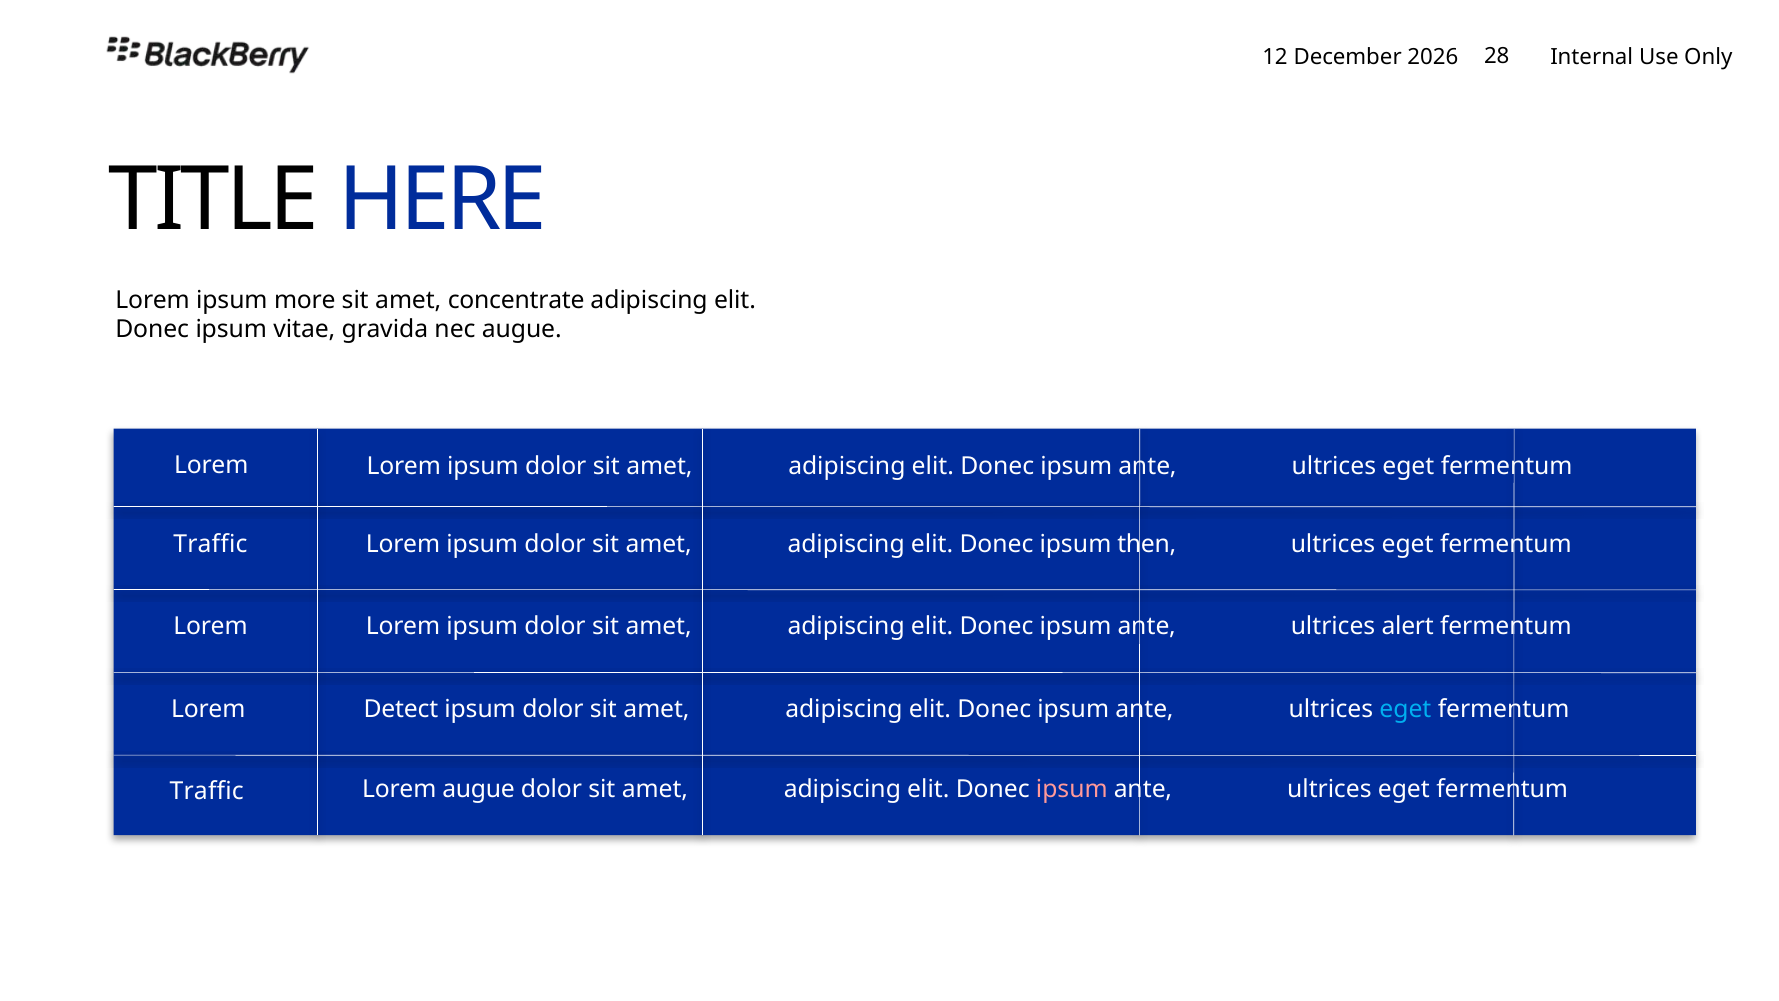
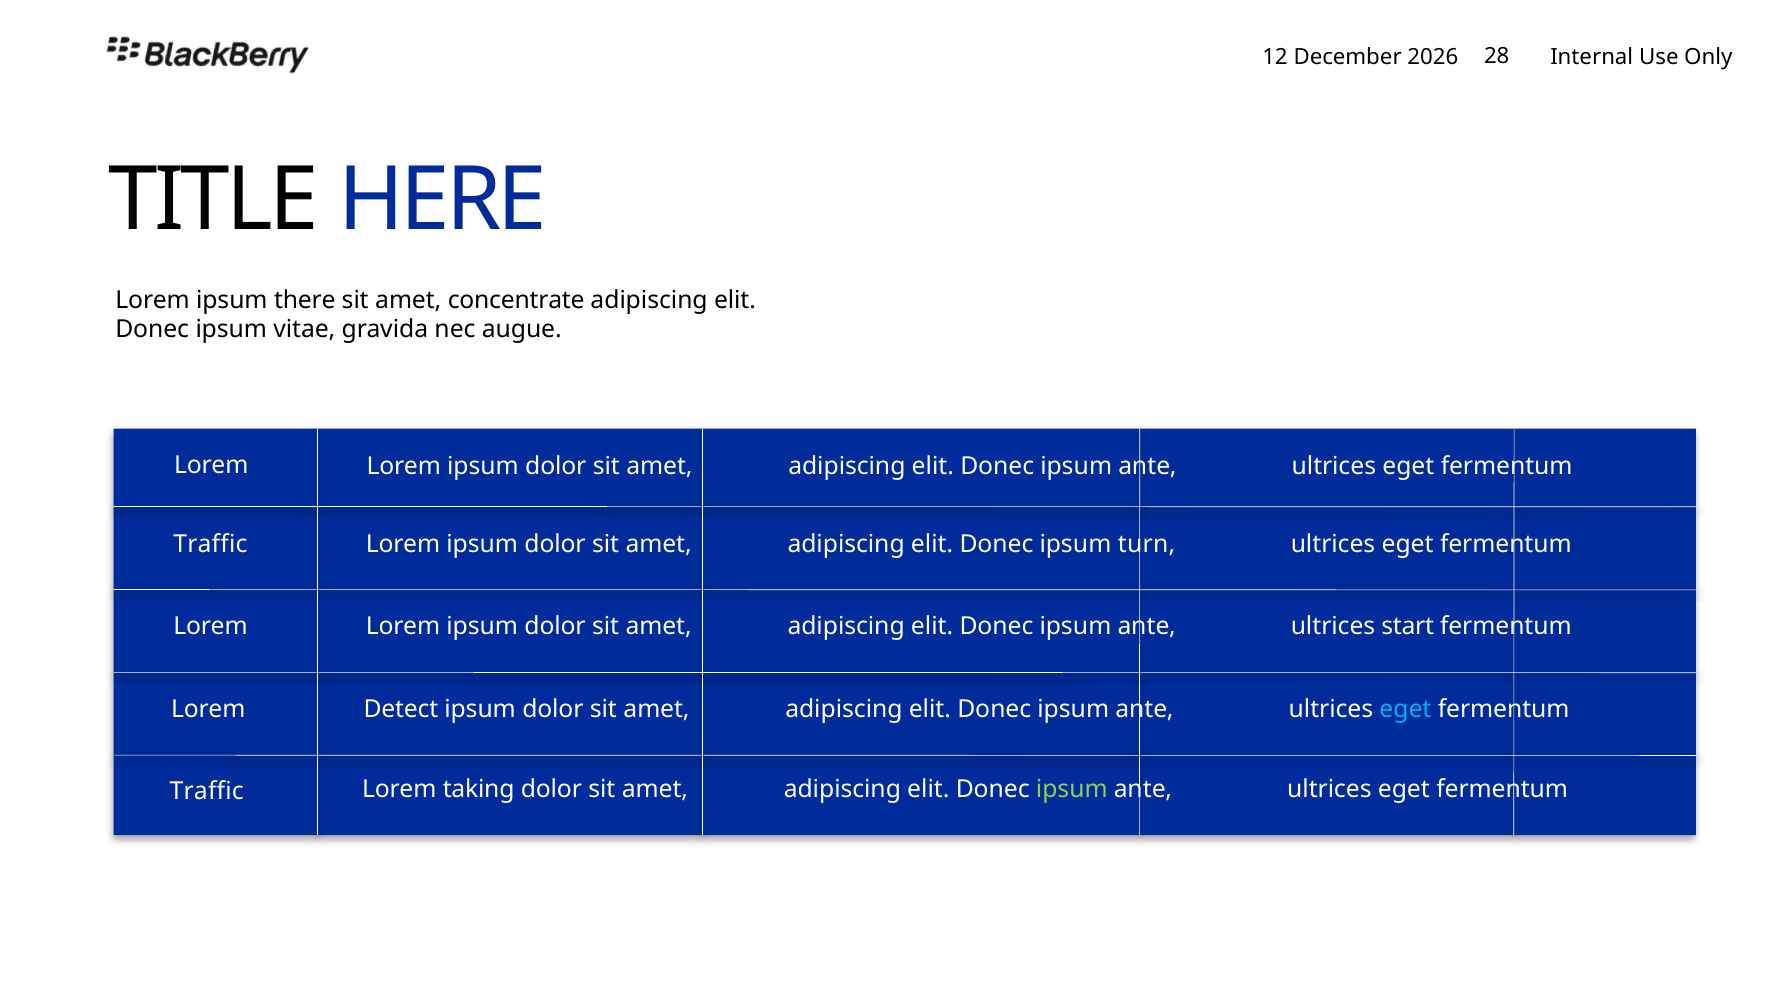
more: more -> there (305, 300)
then: then -> turn (1147, 544)
alert: alert -> start (1408, 626)
Lorem augue: augue -> taking (479, 790)
ipsum colour: pink -> light green (1072, 790)
